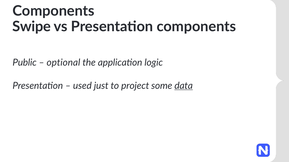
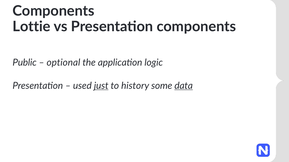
Swipe: Swipe -> Lottie (32, 27)
just underline: none -> present (101, 86)
project: project -> history (135, 86)
